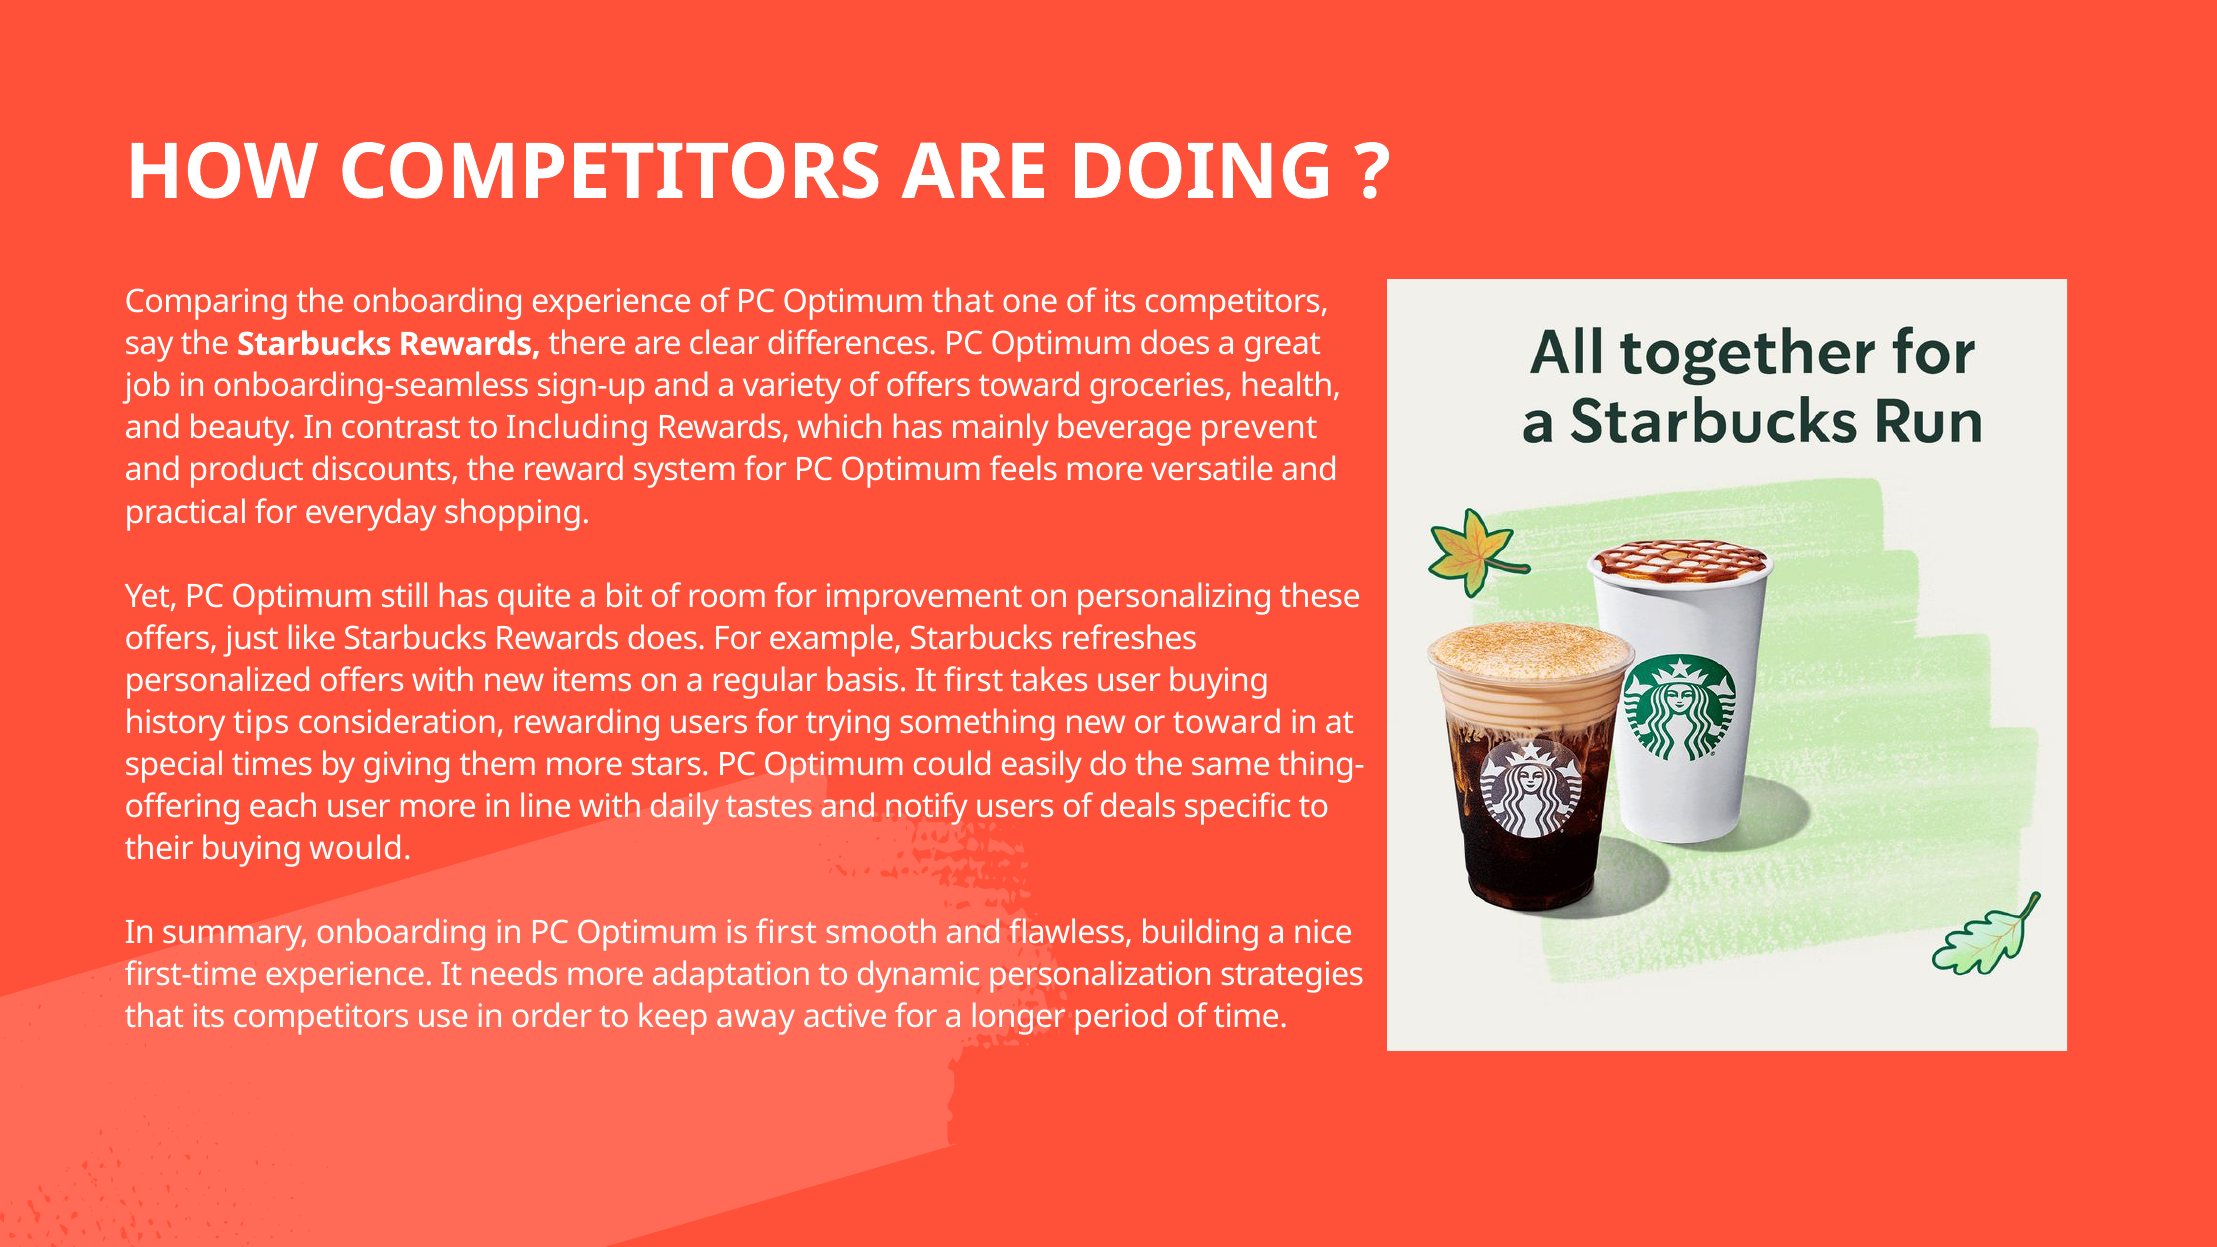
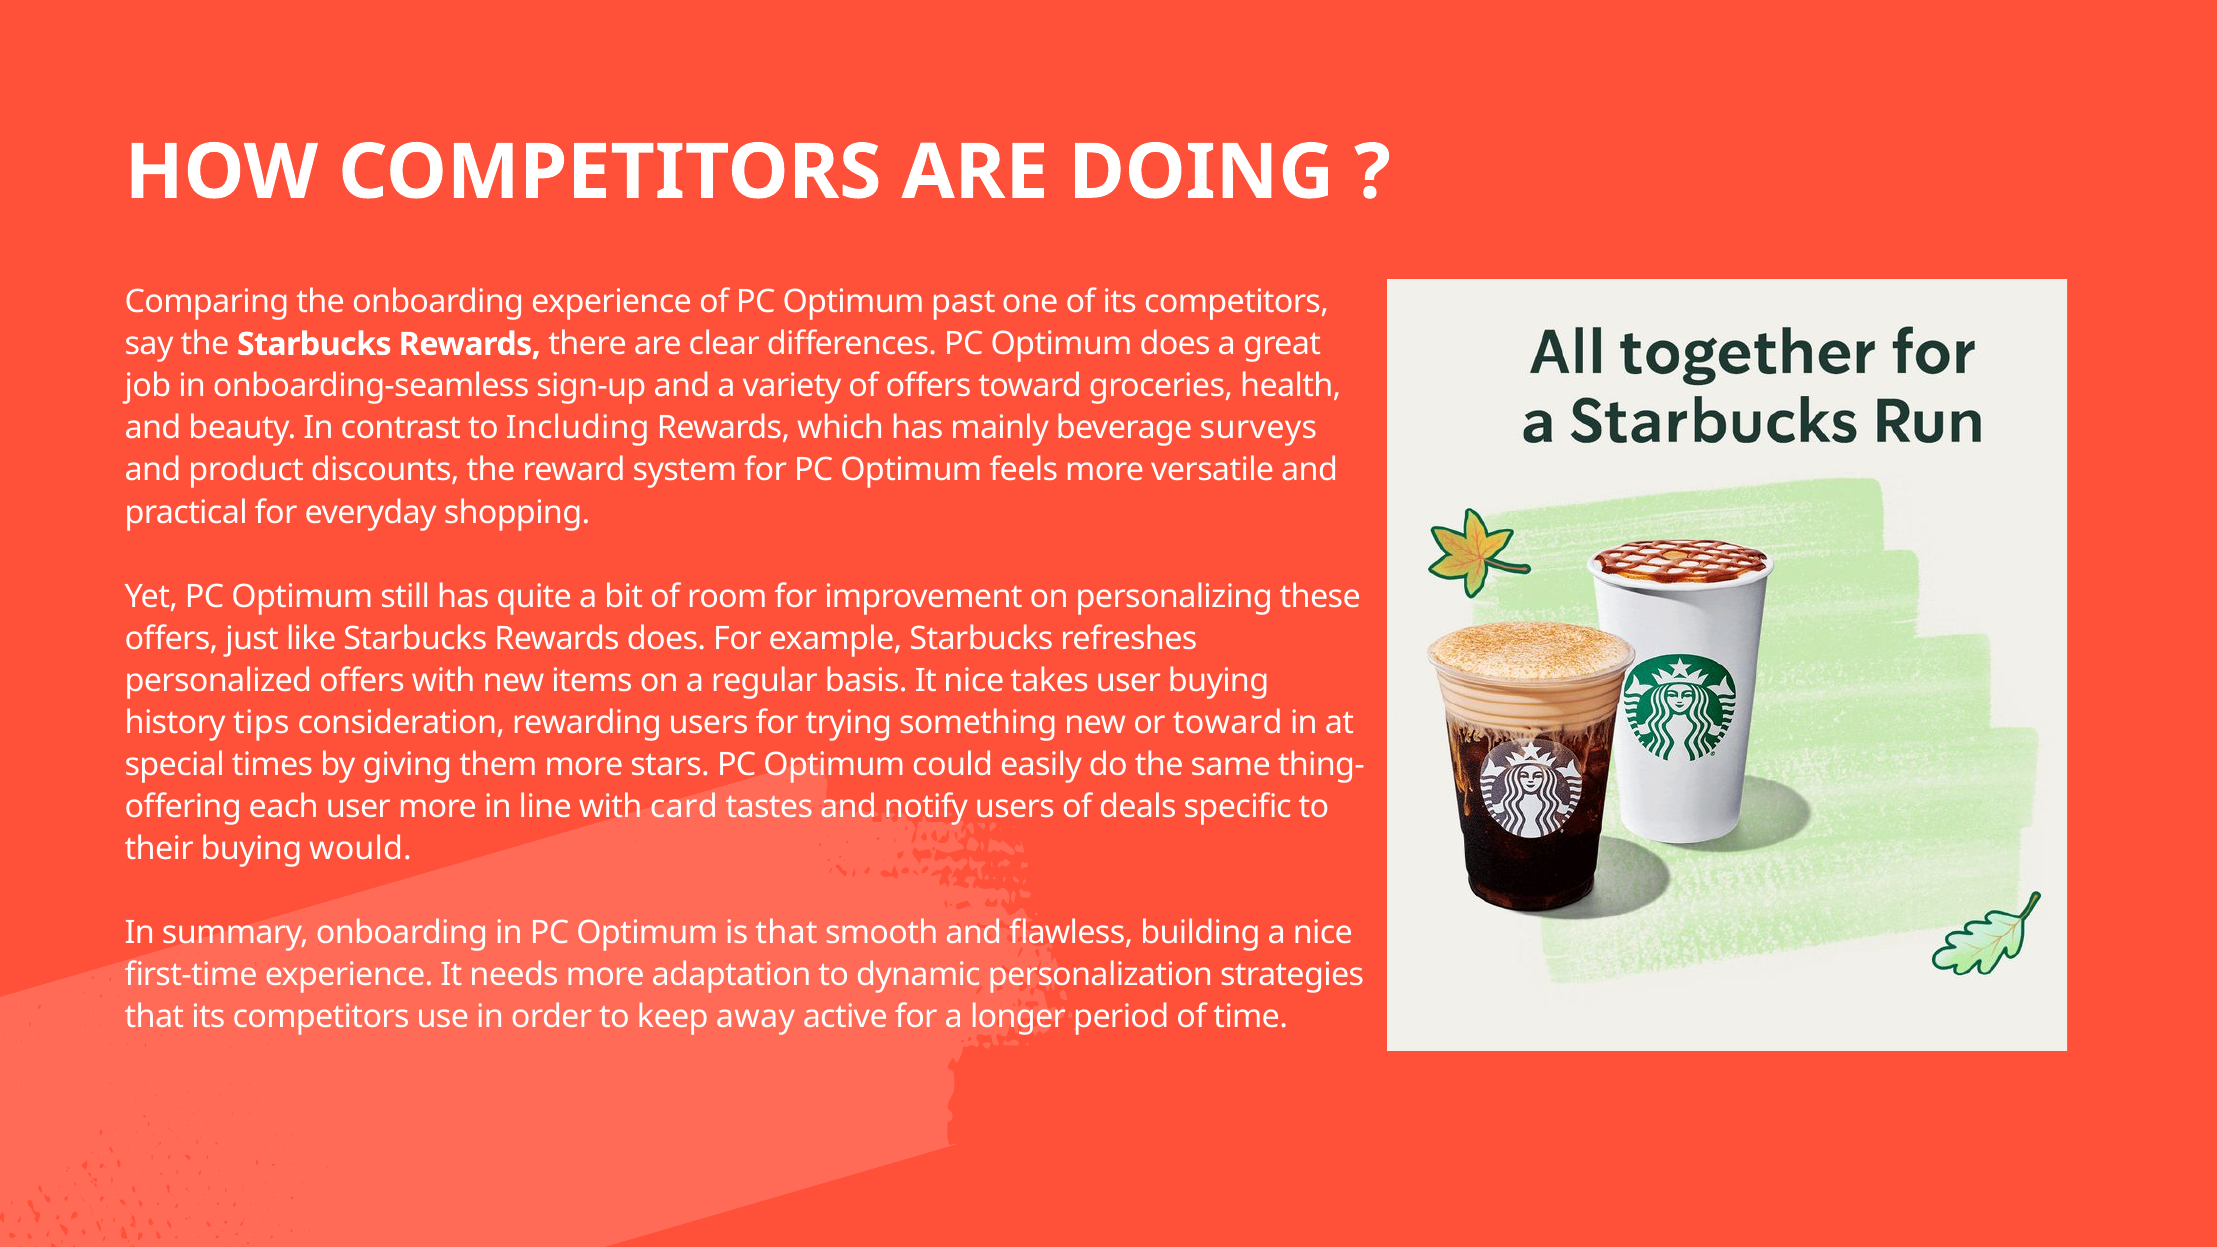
Optimum that: that -> past (963, 302)
prevent: prevent -> surveys (1258, 428)
It first: first -> nice (974, 680)
daily: daily -> card (684, 807)
is first: first -> that (786, 933)
